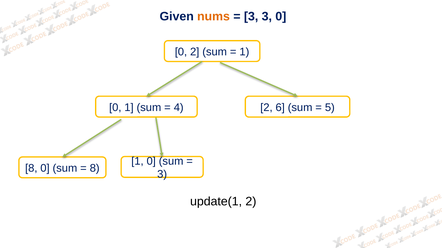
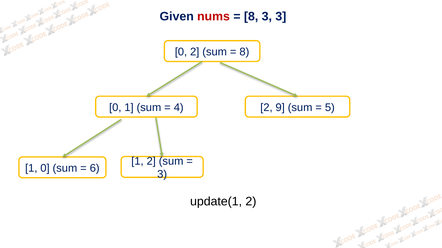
nums colour: orange -> red (214, 16)
3: 3 -> 8 (251, 16)
3 0: 0 -> 3 (281, 16)
1: 1 -> 8 (244, 52)
6: 6 -> 9 (280, 108)
0: 0 -> 2 (151, 161)
8: 8 -> 1 (31, 169)
8: 8 -> 6 (95, 169)
